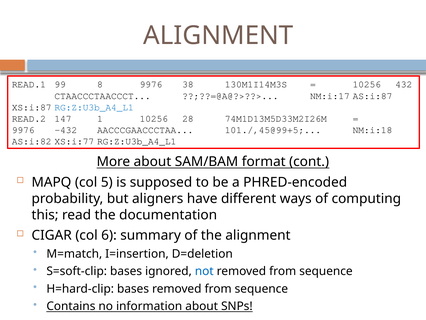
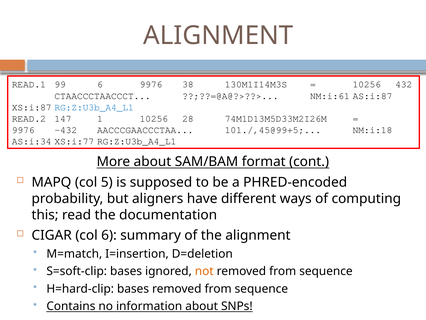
99 8: 8 -> 6 (100, 84)
NM:i:17: NM:i:17 -> NM:i:61 (330, 96)
AS:i:82: AS:i:82 -> AS:i:34 (32, 141)
not colour: blue -> orange (204, 271)
